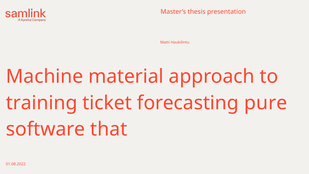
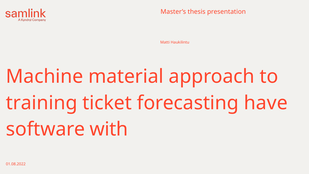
pure: pure -> have (266, 103)
that: that -> with (109, 129)
